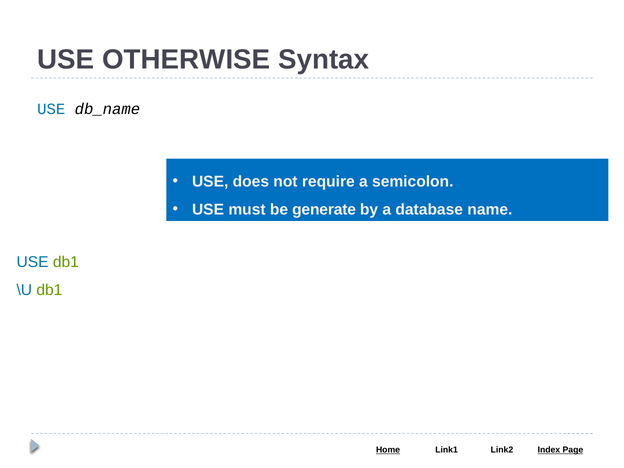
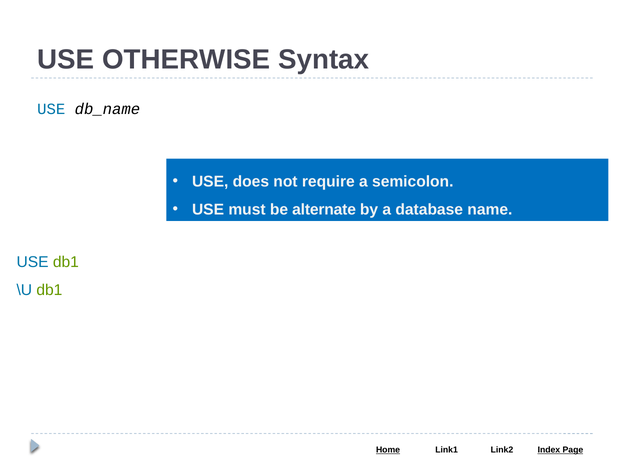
generate: generate -> alternate (324, 210)
